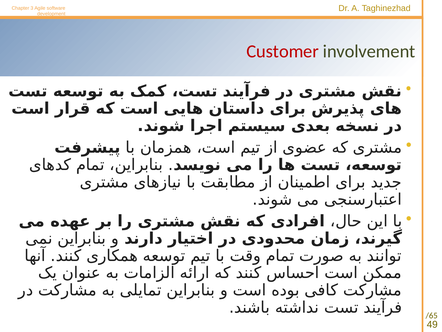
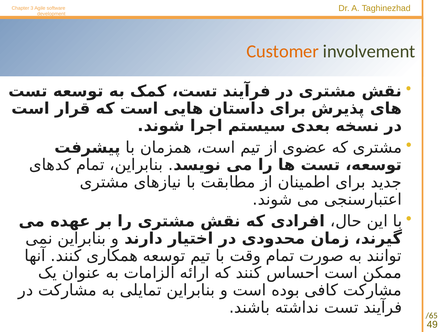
Customer colour: red -> orange (283, 51)
